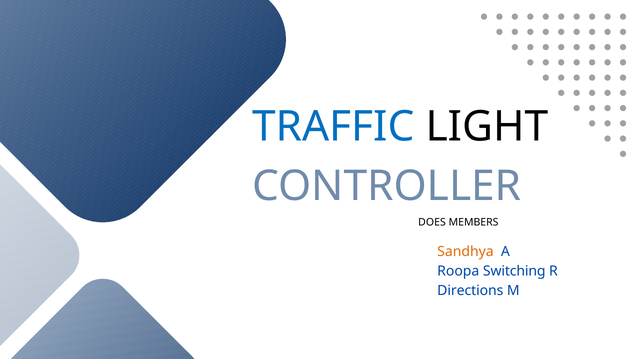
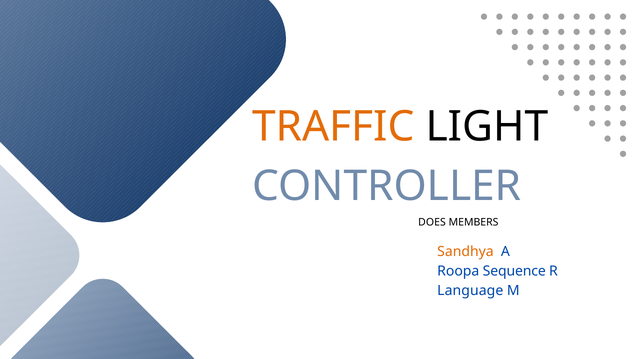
TRAFFIC colour: blue -> orange (333, 127)
Switching: Switching -> Sequence (514, 271)
Directions: Directions -> Language (470, 291)
